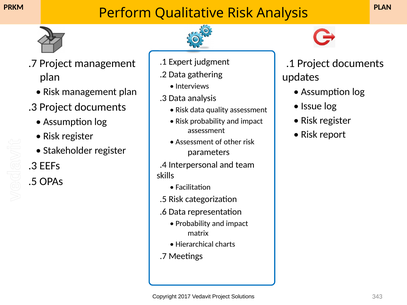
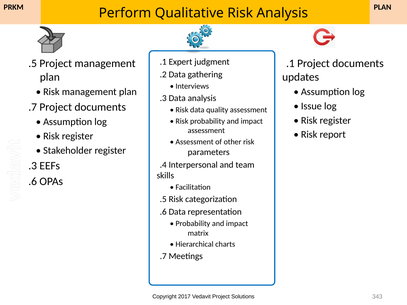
.7: .7 -> .5 (33, 64)
.3: .3 -> .7 (33, 107)
.5: .5 -> .6 (33, 182)
